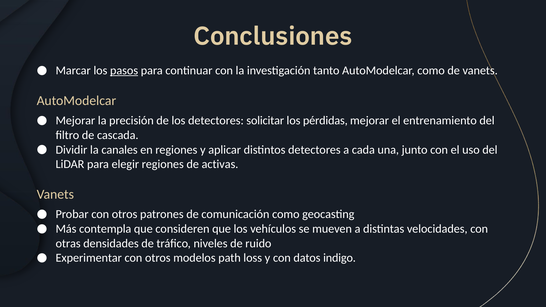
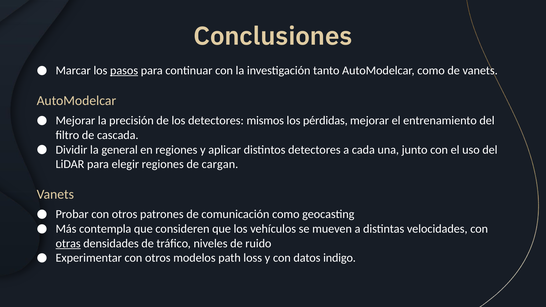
solicitar: solicitar -> mismos (265, 121)
canales: canales -> general (120, 150)
activas: activas -> cargan (220, 164)
otras underline: none -> present (68, 243)
